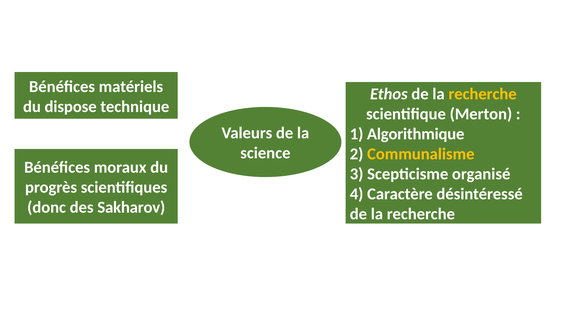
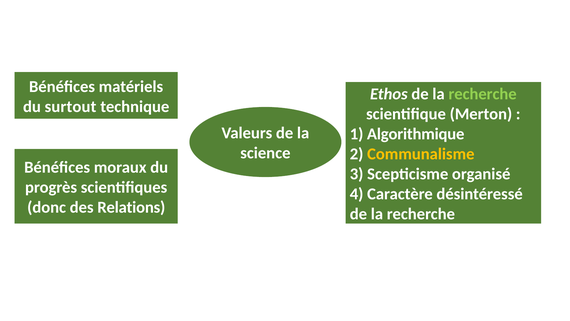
recherche colour: yellow -> light green (483, 94)
dispose: dispose -> surtout (70, 106)
Sakharov: Sakharov -> Relations (131, 207)
